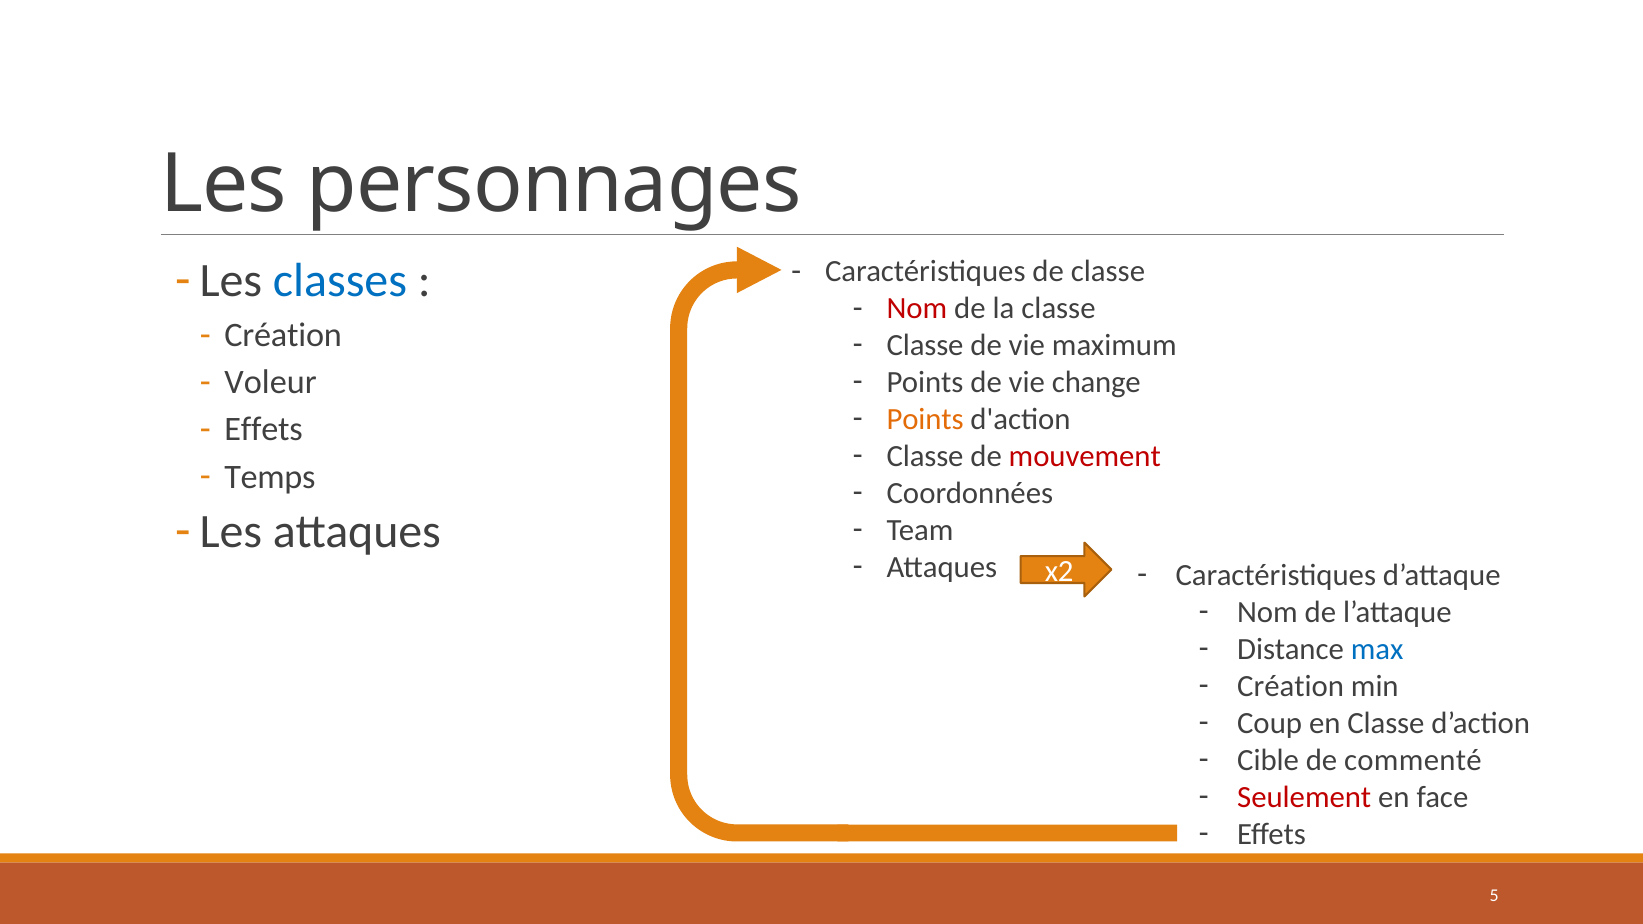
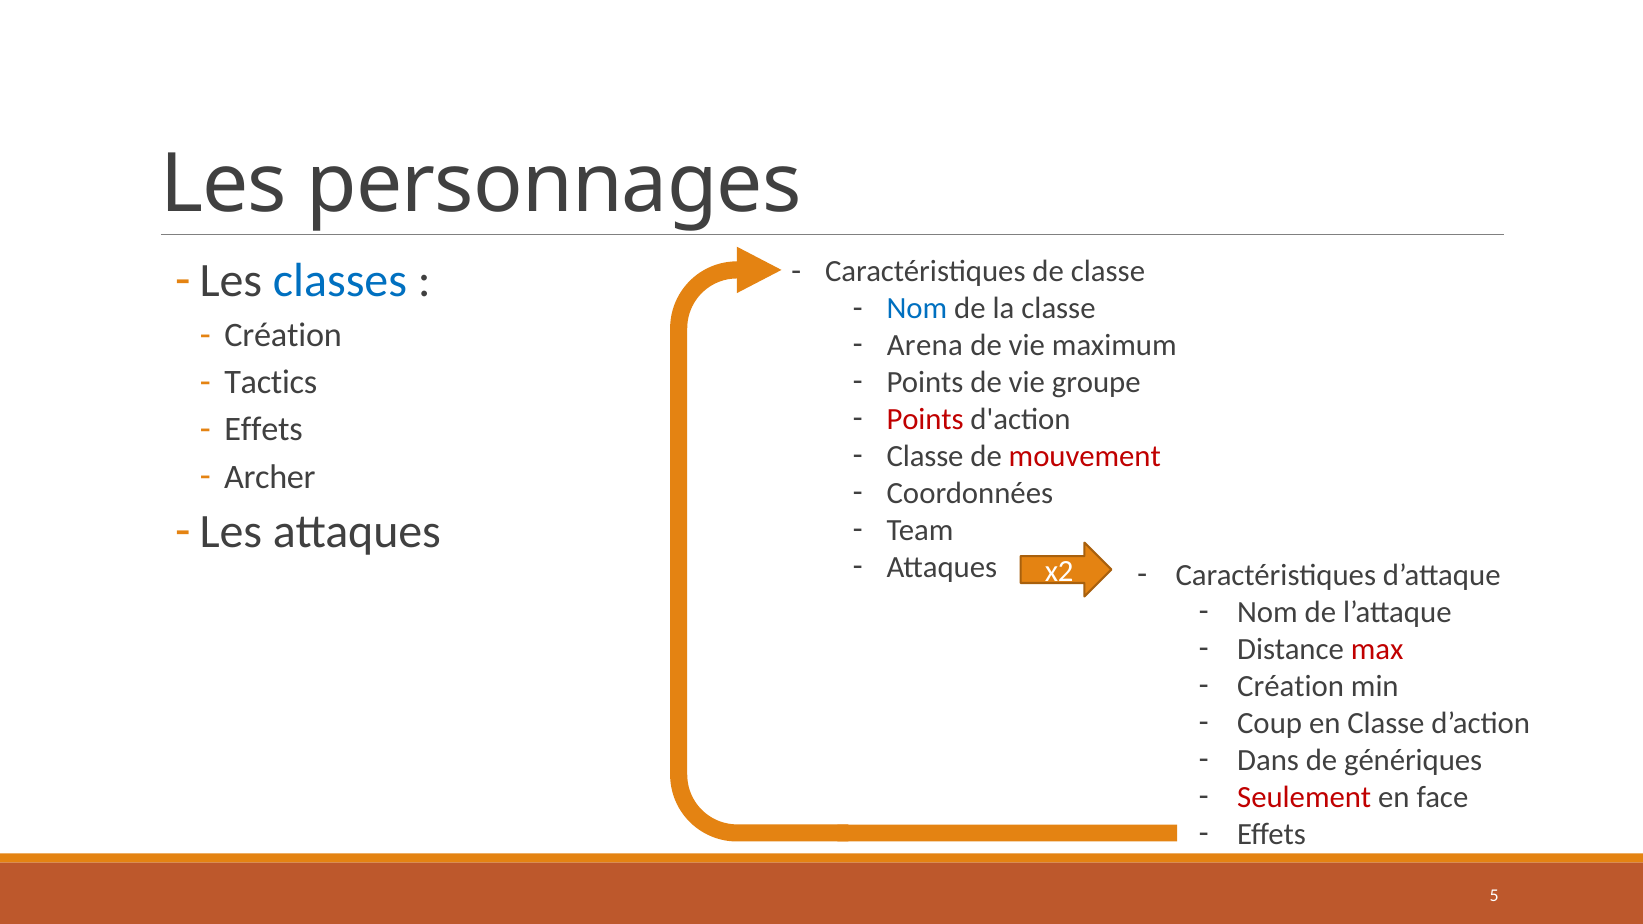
Nom colour: red -> blue (917, 309)
Classe: Classe -> Arena (925, 346)
Voleur: Voleur -> Tactics (271, 382)
change: change -> groupe (1096, 383)
Points colour: orange -> red (925, 419)
Temps: Temps -> Archer (270, 477)
max colour: blue -> red (1377, 649)
Cible: Cible -> Dans (1268, 760)
commenté: commenté -> génériques (1413, 760)
